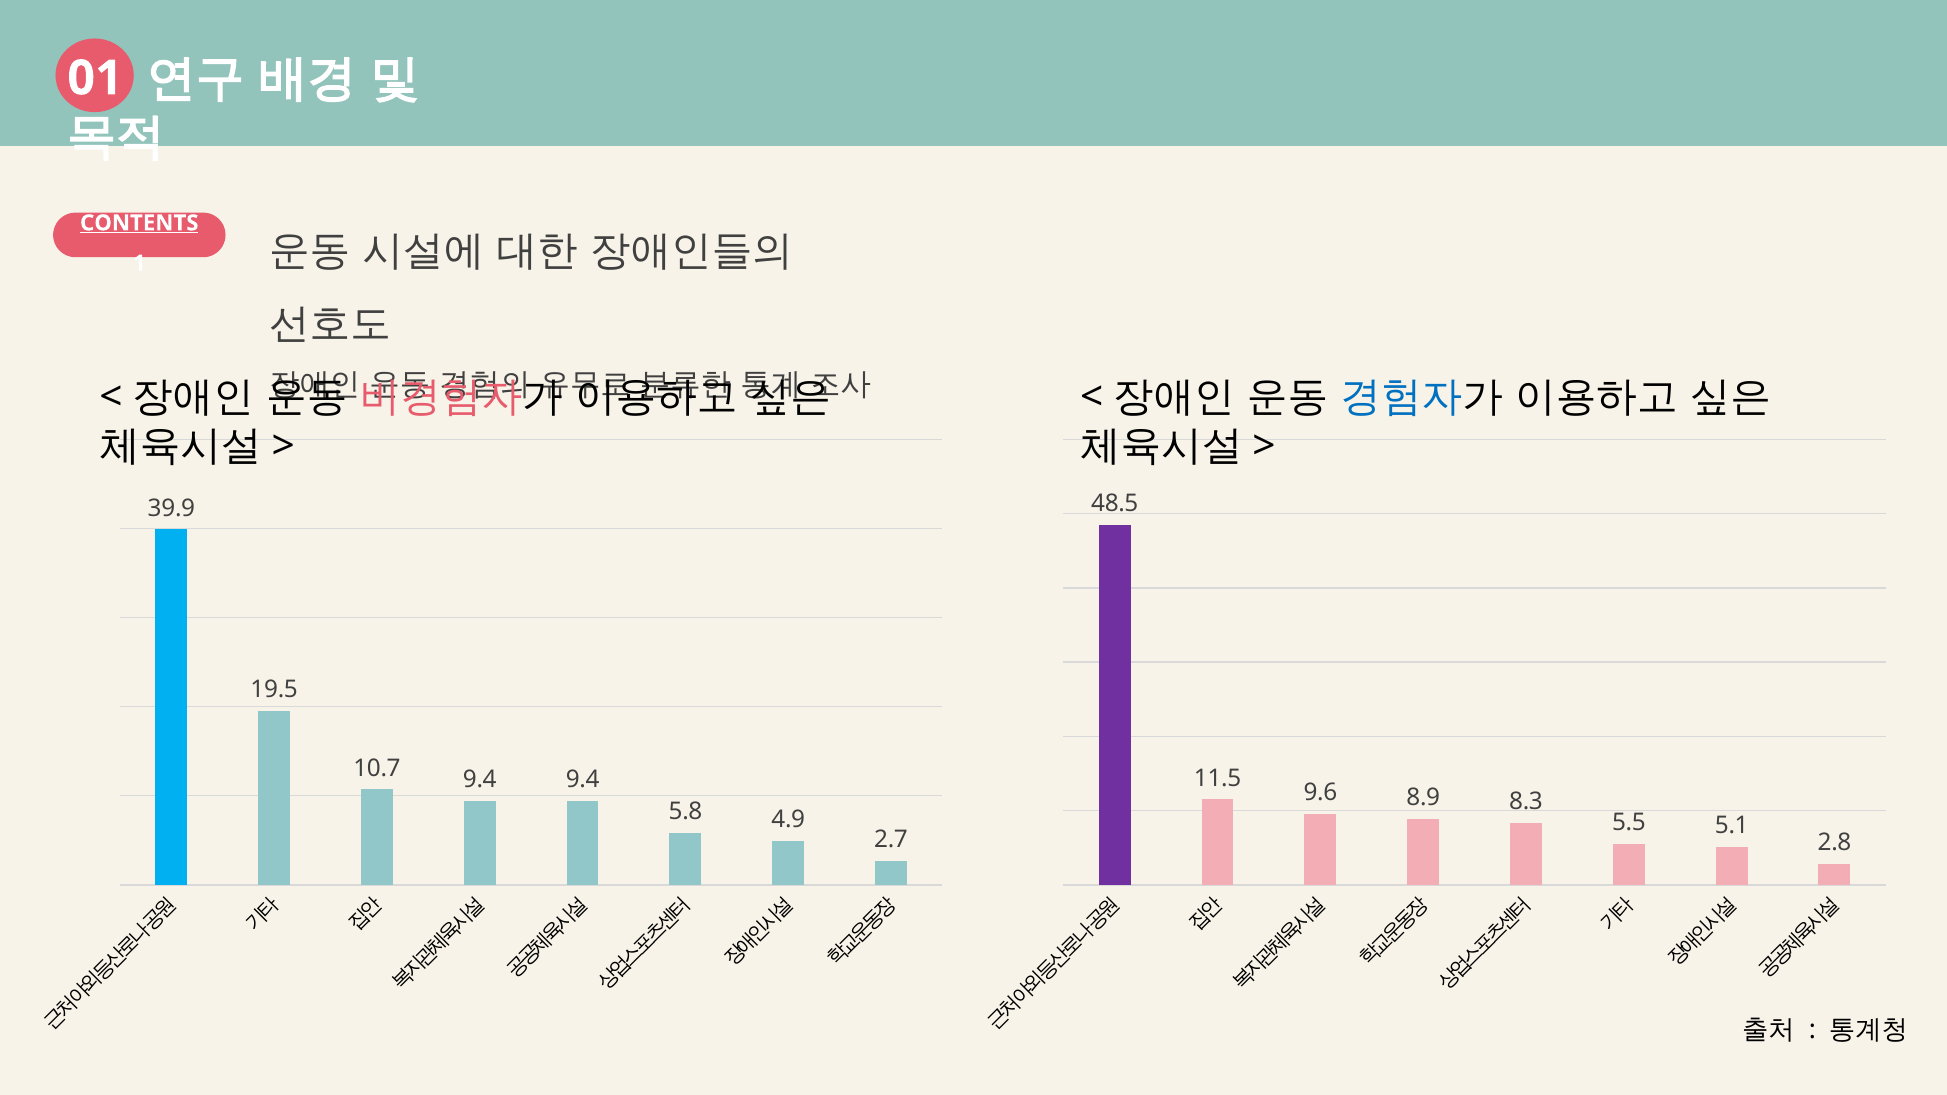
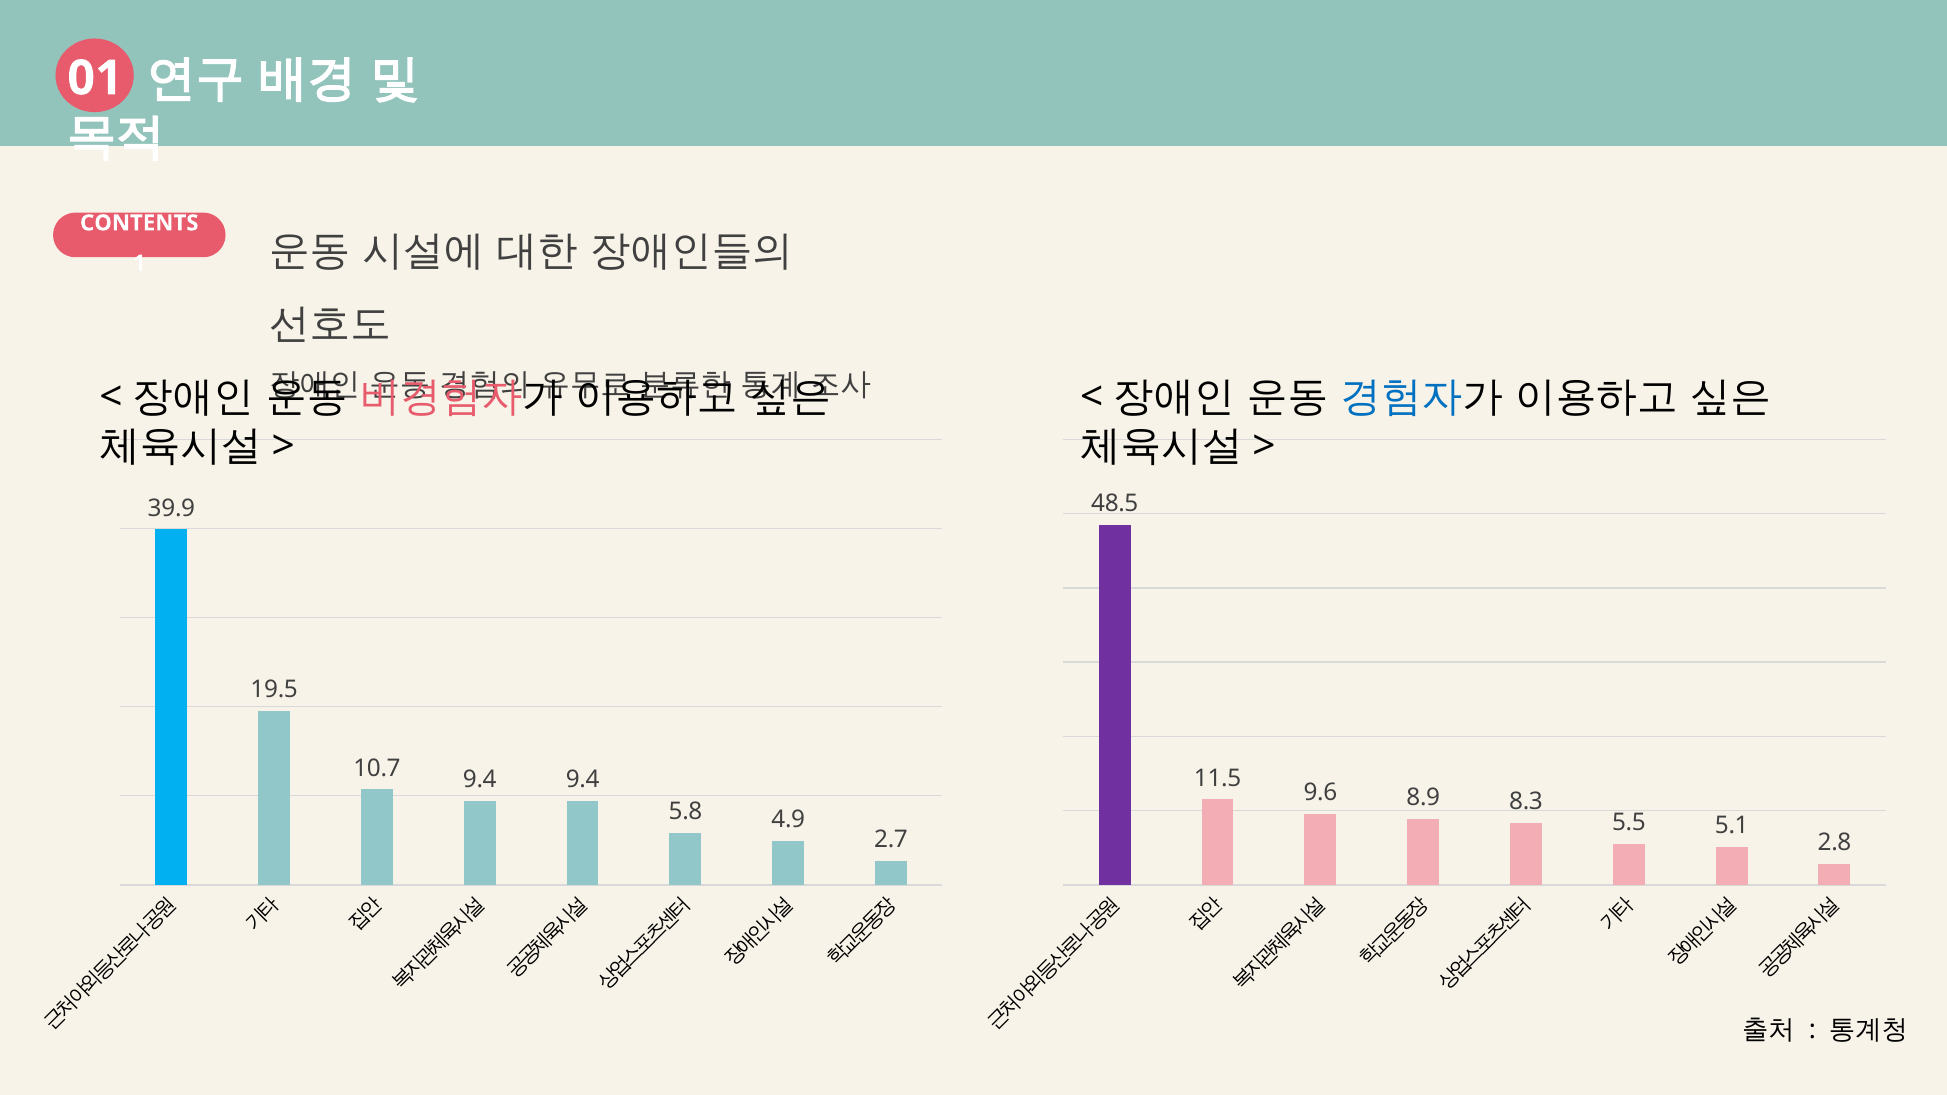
CONTENTS underline: present -> none (139, 223)
